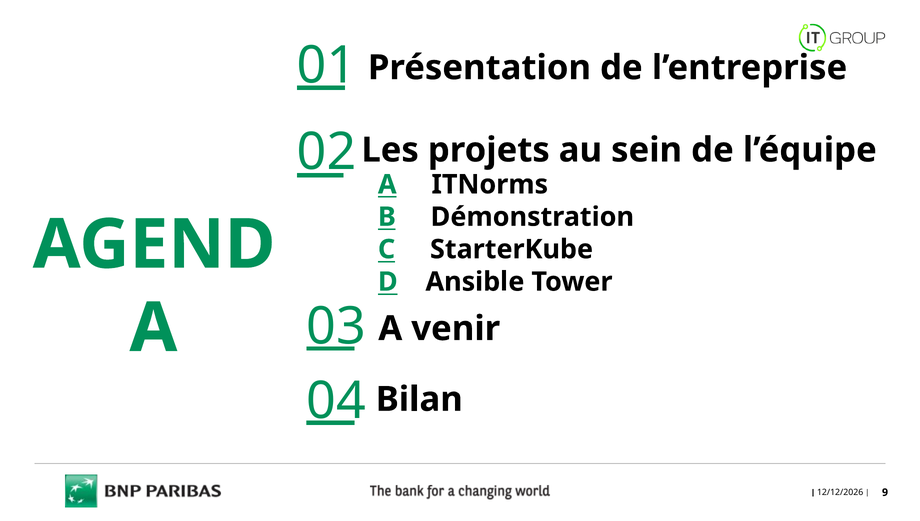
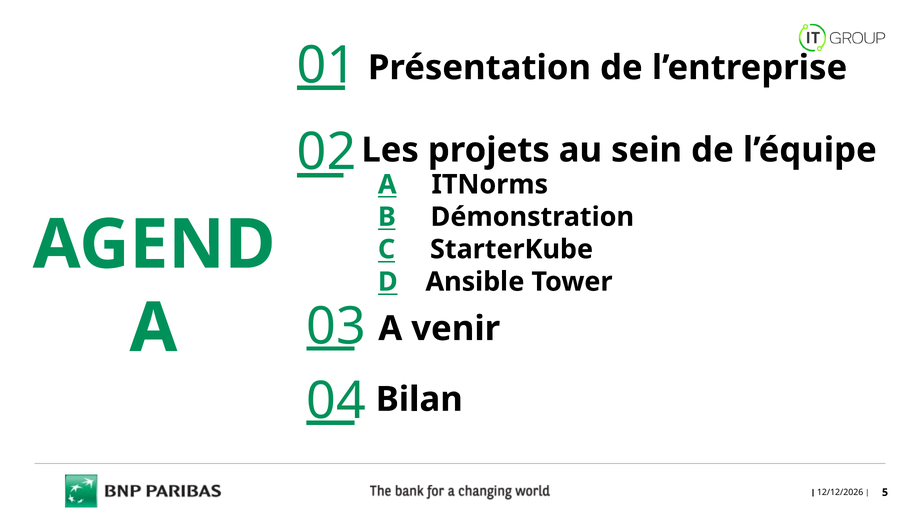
9: 9 -> 5 (885, 492)
